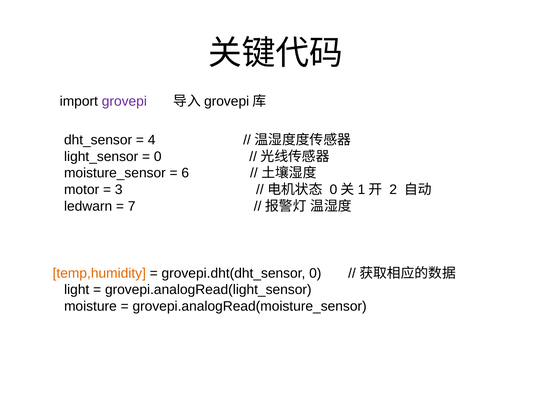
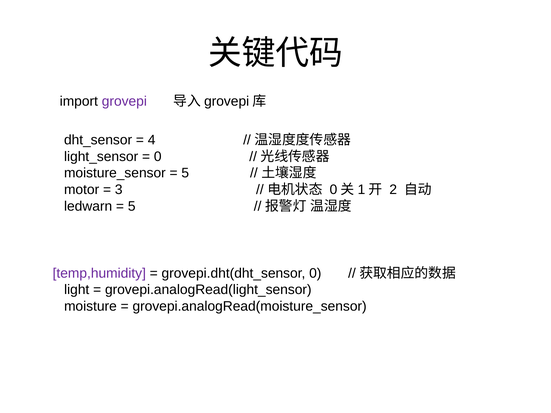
6: 6 -> 5 (185, 173)
7: 7 -> 5 (132, 206)
temp,humidity colour: orange -> purple (99, 273)
